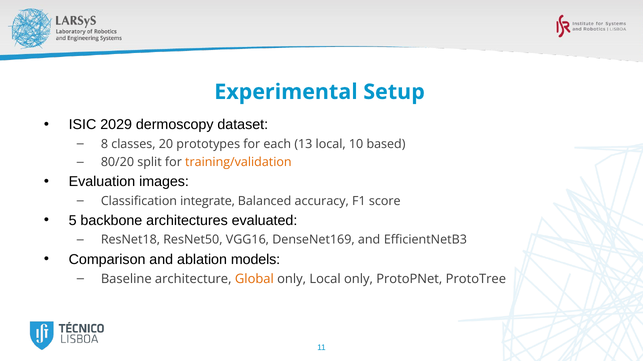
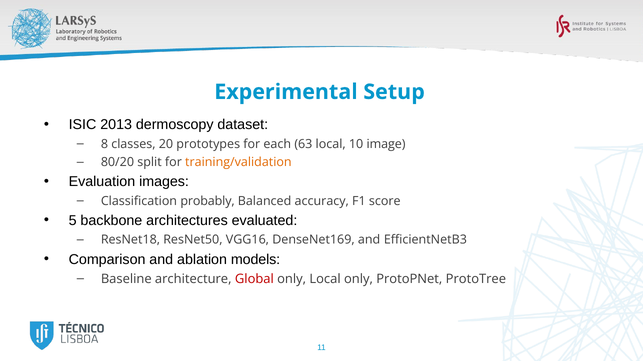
2029: 2029 -> 2013 (116, 125)
13: 13 -> 63 (303, 144)
based: based -> image (386, 144)
integrate: integrate -> probably (208, 201)
Global colour: orange -> red (254, 279)
